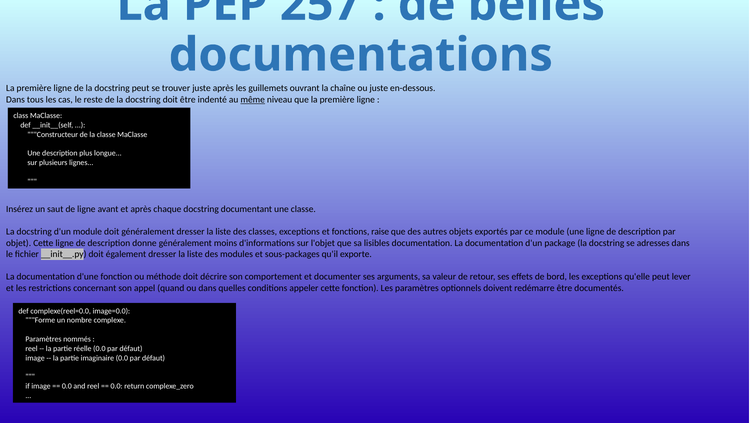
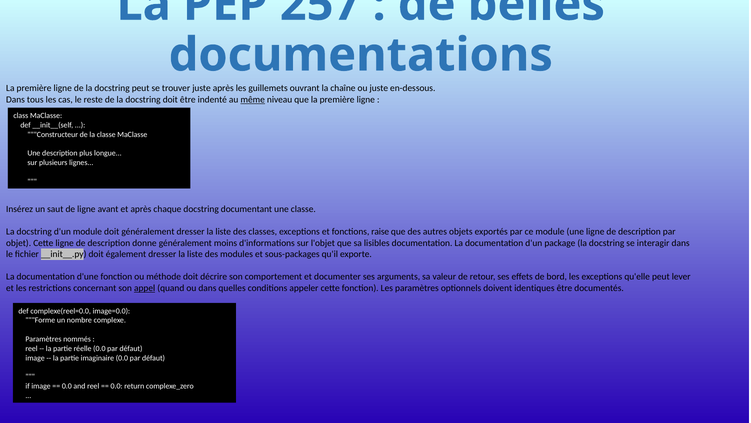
adresses: adresses -> interagir (653, 243)
appel underline: none -> present (145, 288)
redémarre: redémarre -> identiques (534, 288)
